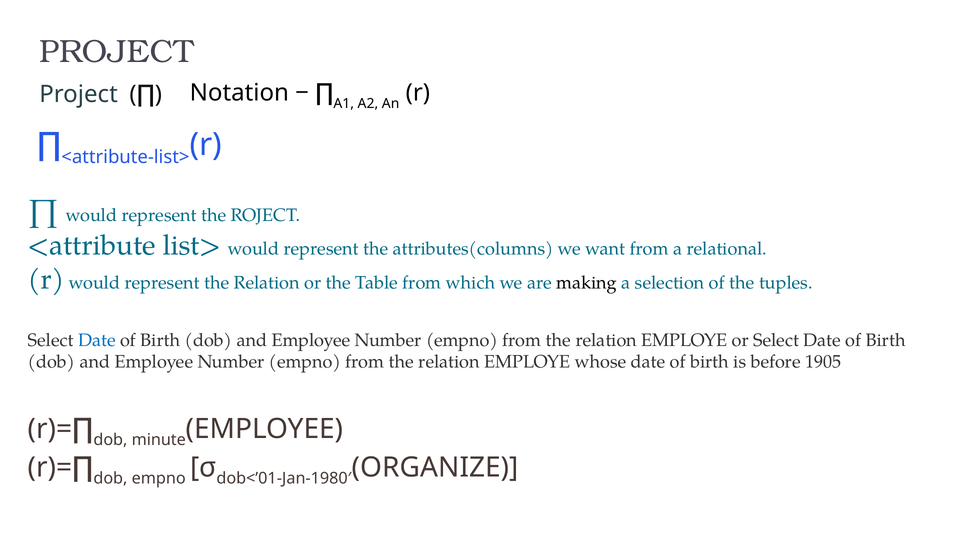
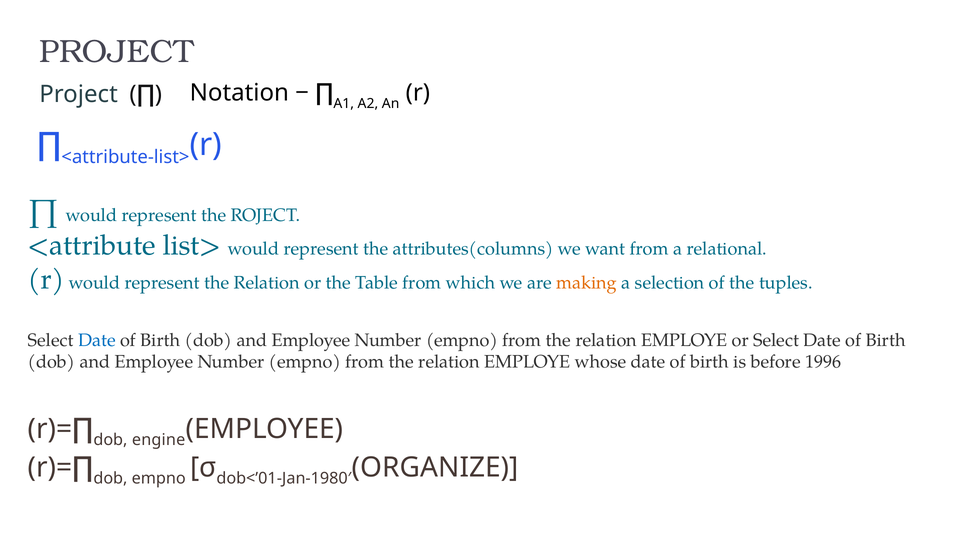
making colour: black -> orange (587, 283)
1905: 1905 -> 1996 (823, 362)
minute: minute -> engine (159, 440)
